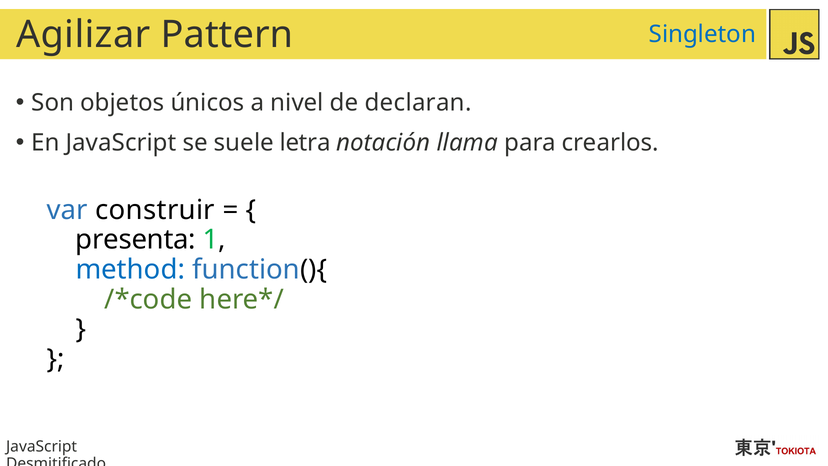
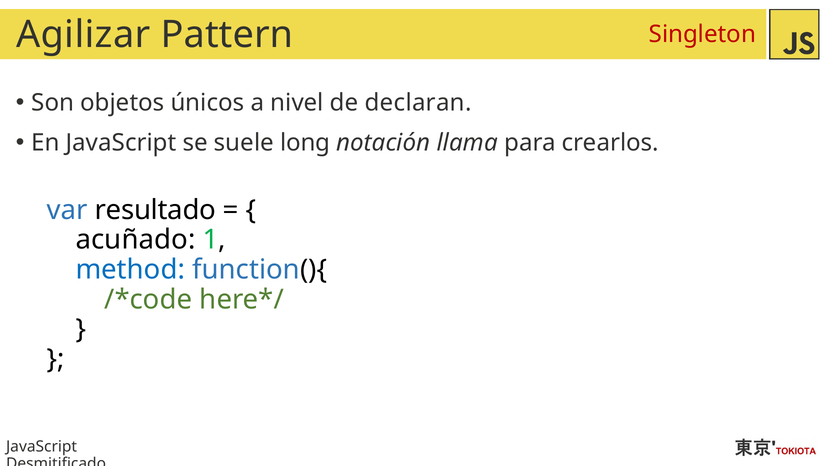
Singleton colour: blue -> red (702, 34)
letra: letra -> long (305, 143)
construir: construir -> resultado (155, 210)
presenta: presenta -> acuñado (136, 240)
